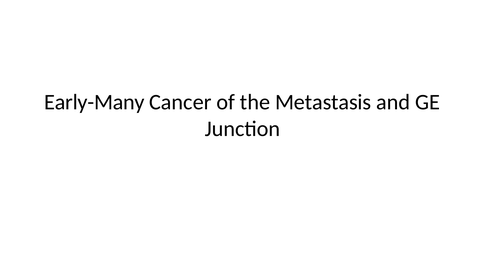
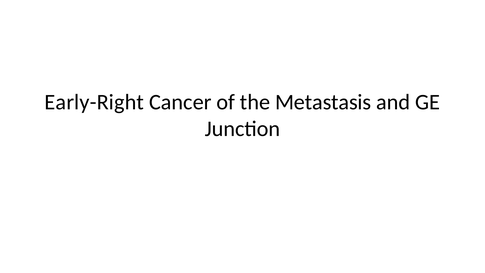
Early-Many: Early-Many -> Early-Right (94, 102)
